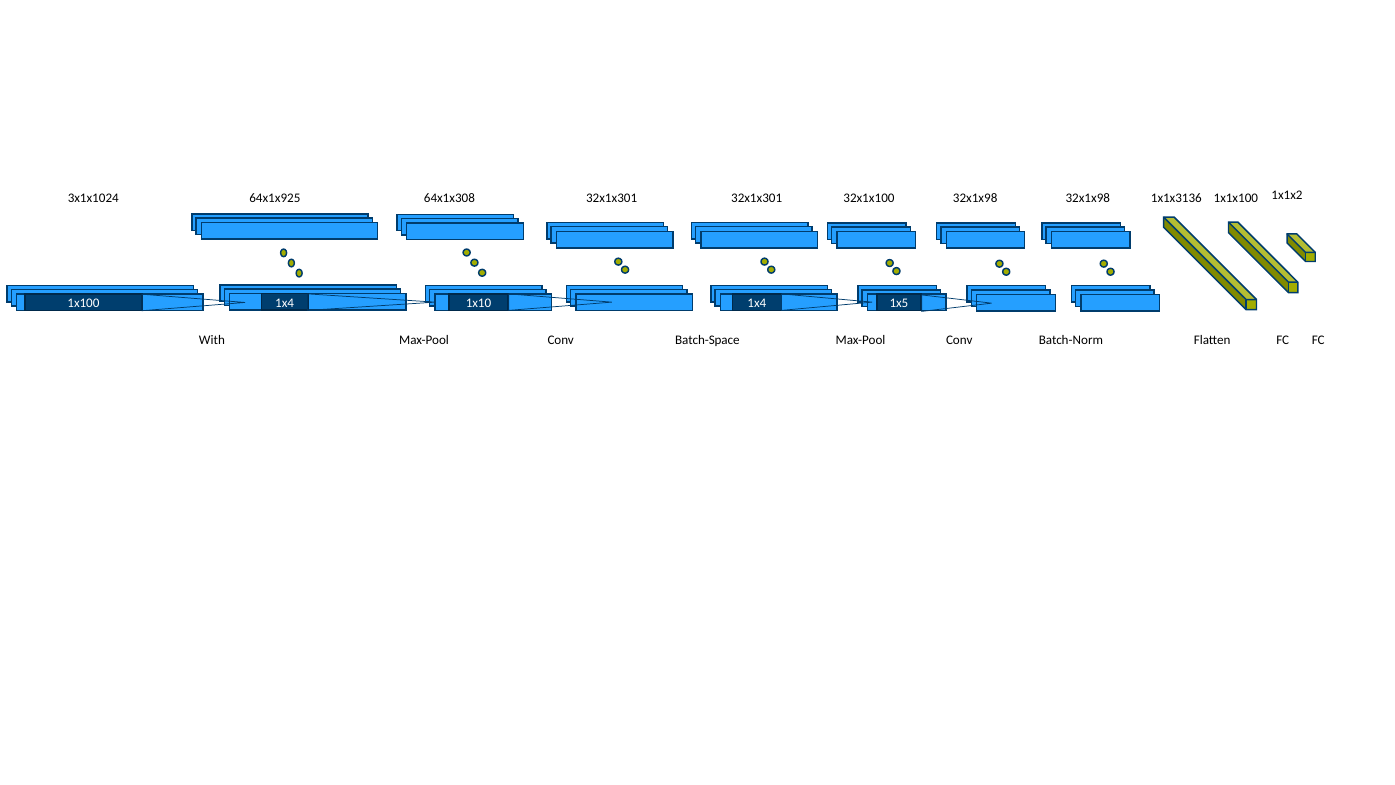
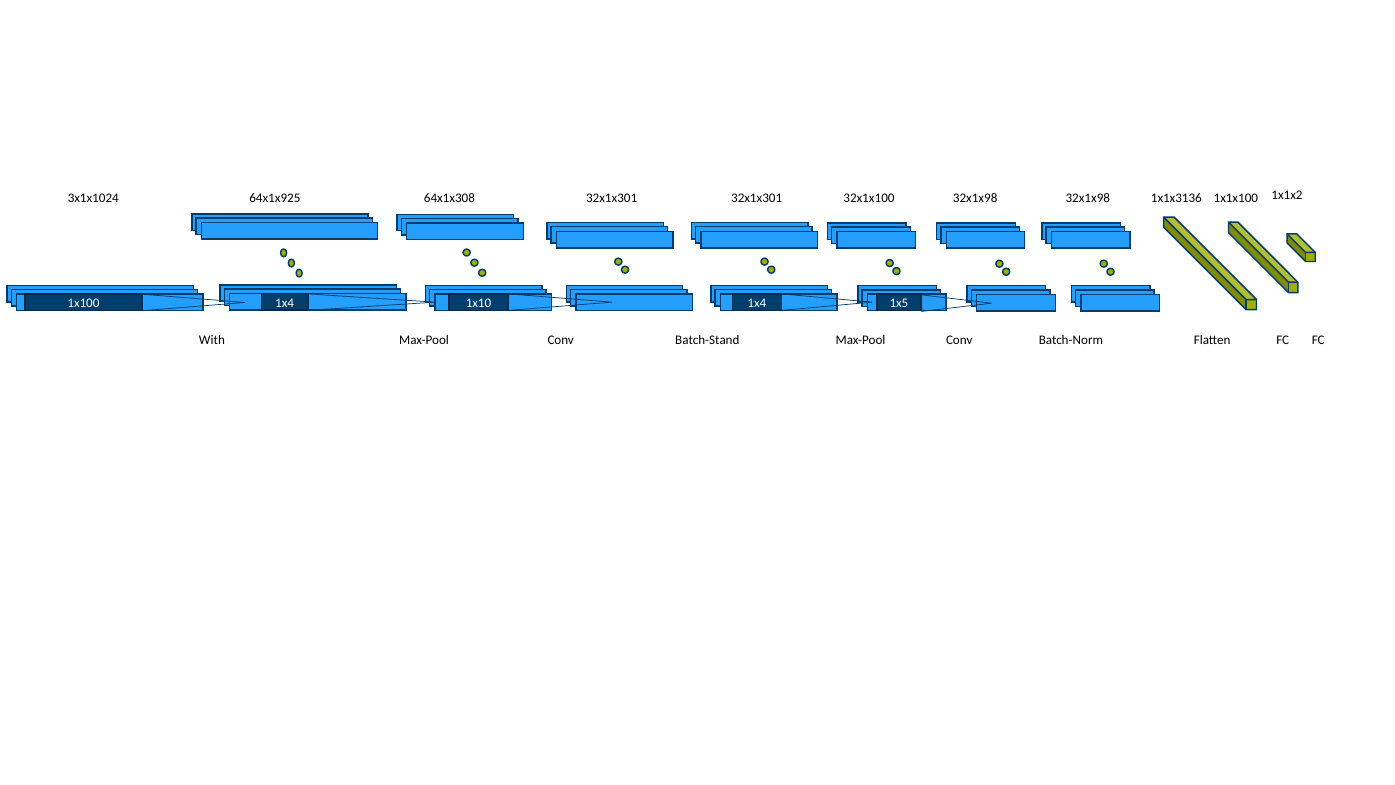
Batch-Space: Batch-Space -> Batch-Stand (707, 340)
